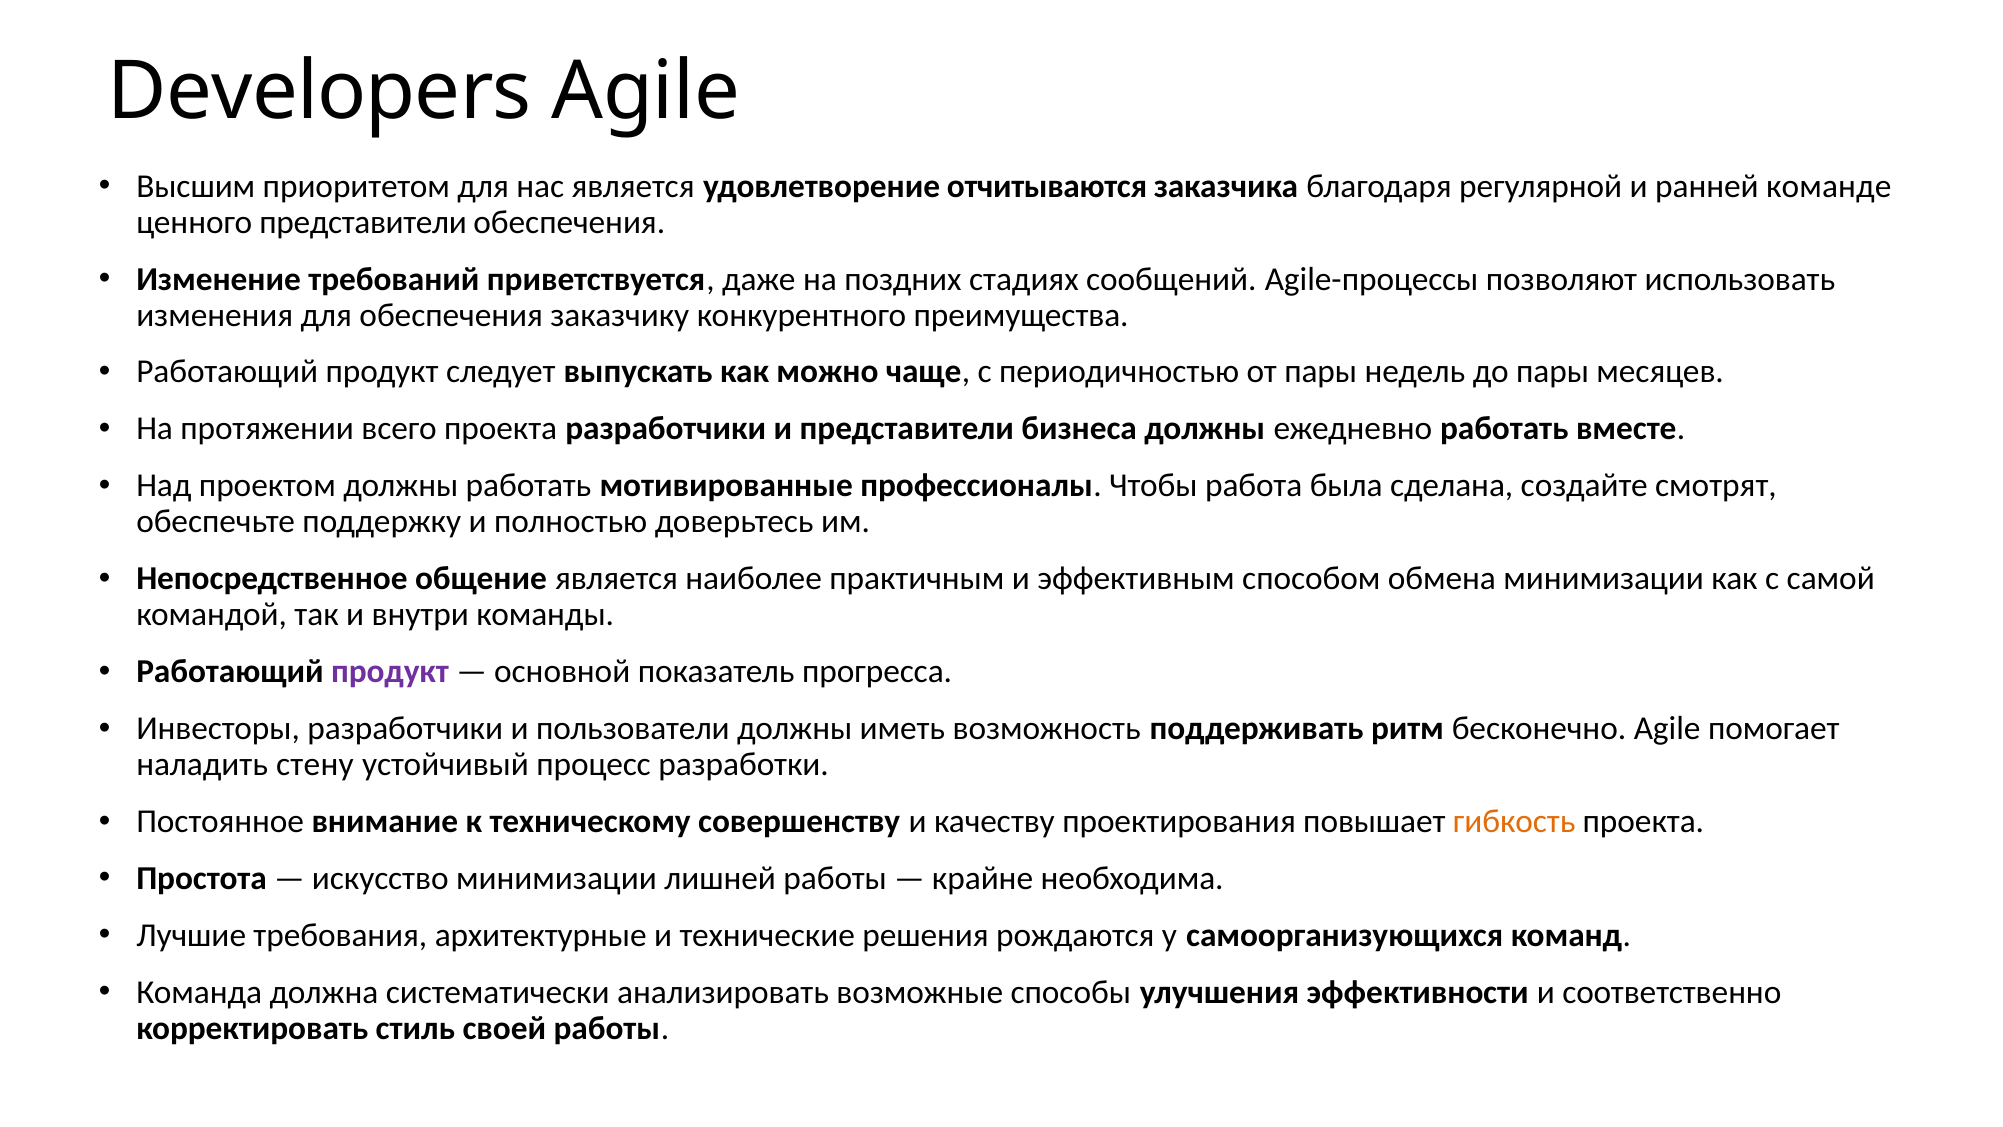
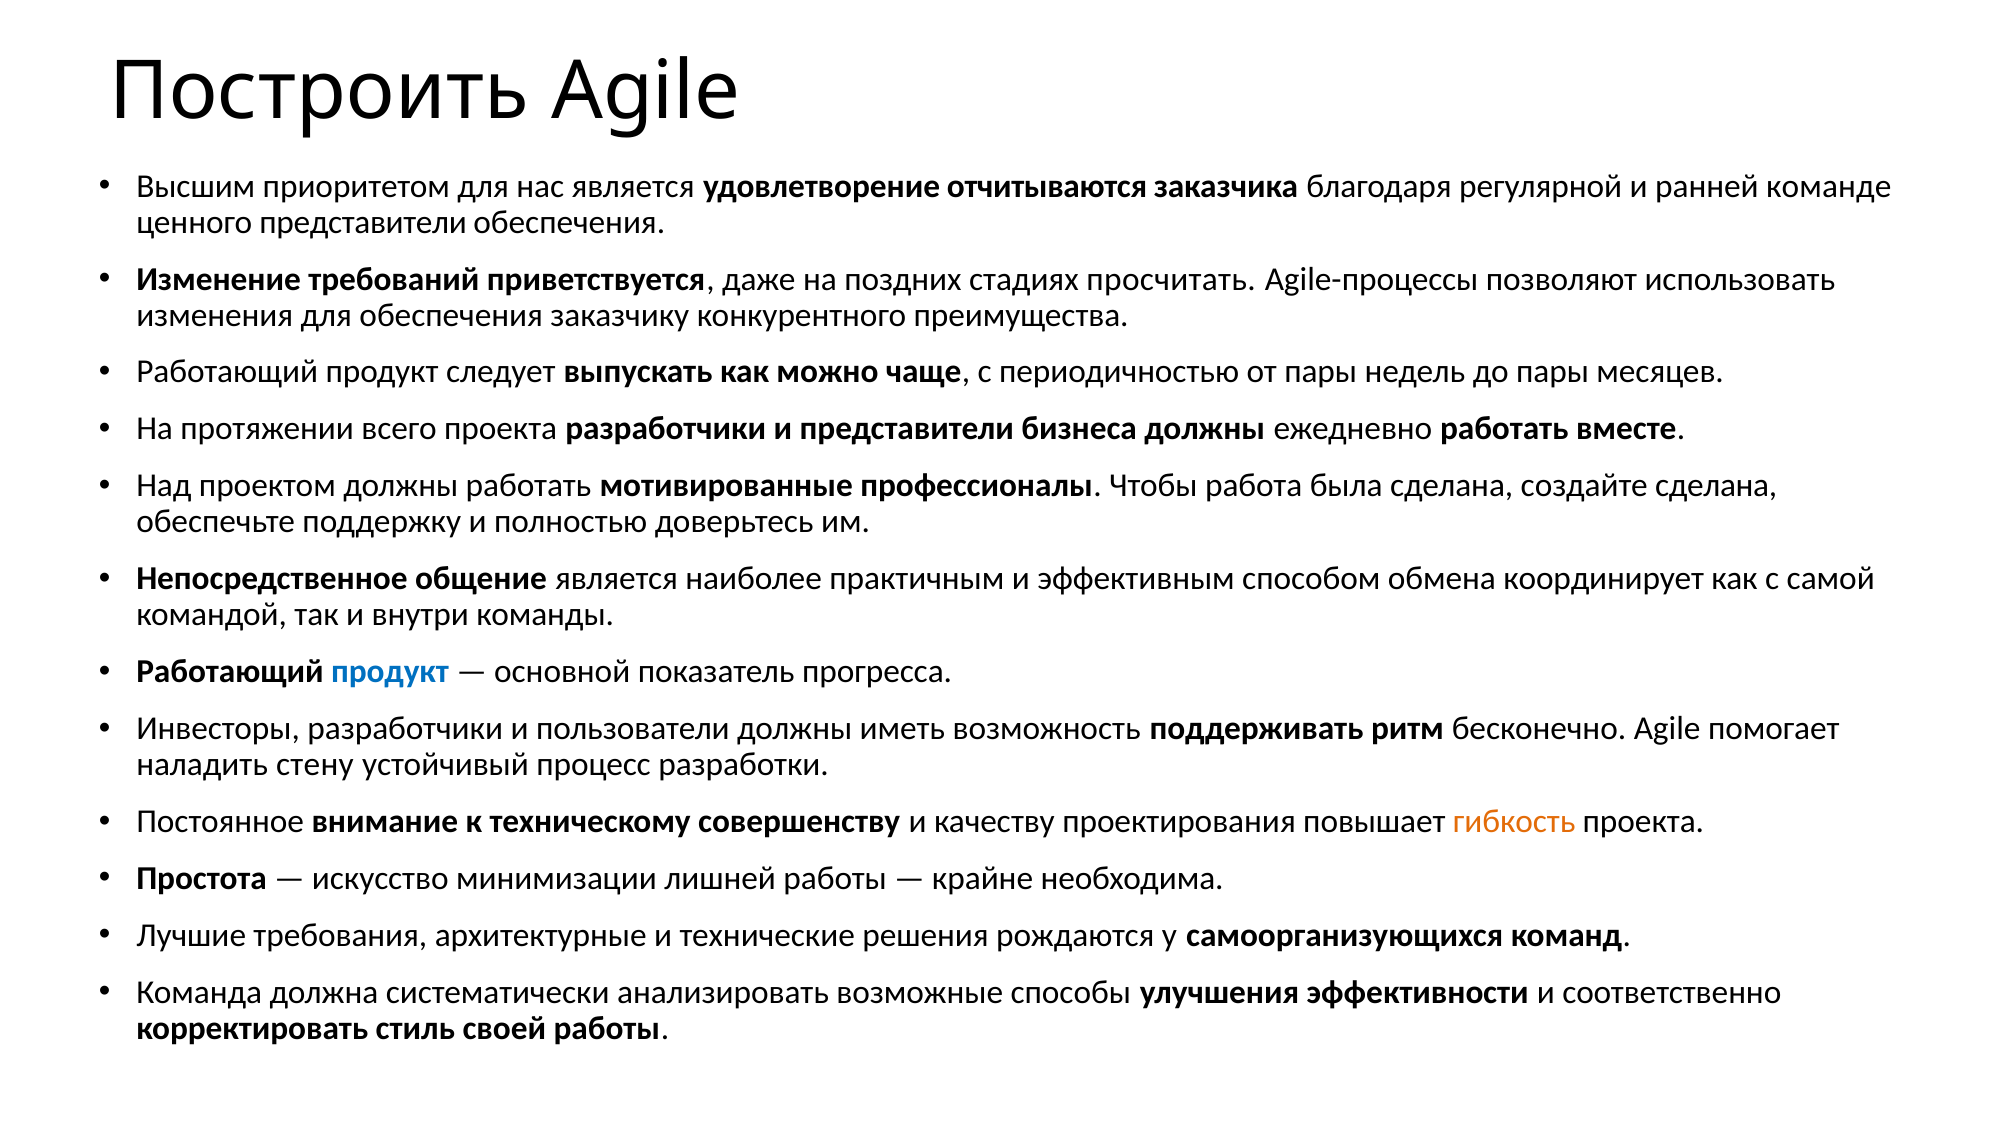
Developers: Developers -> Построить (319, 92)
сообщений: сообщений -> просчитать (1171, 279)
создайте смотрят: смотрят -> сделана (1716, 486)
обмена минимизации: минимизации -> координирует (1604, 579)
продукт colour: purple -> blue (390, 671)
